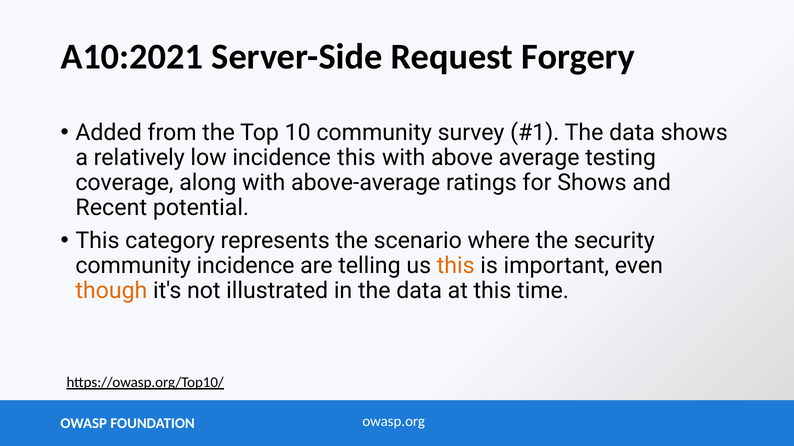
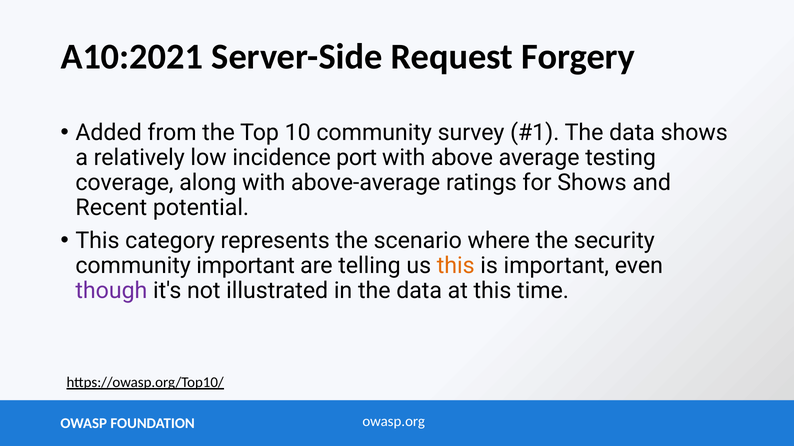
incidence this: this -> port (357, 158)
community incidence: incidence -> important (246, 266)
though colour: orange -> purple (111, 291)
